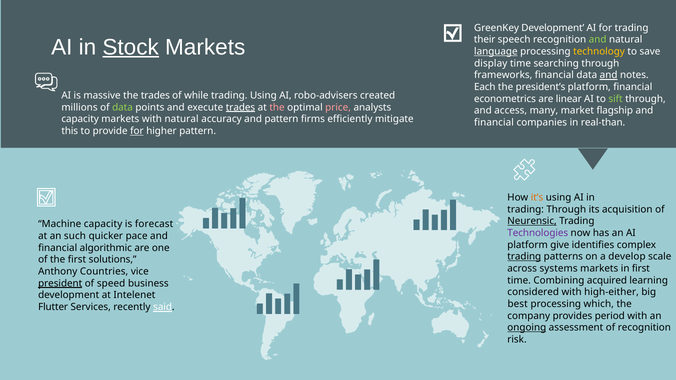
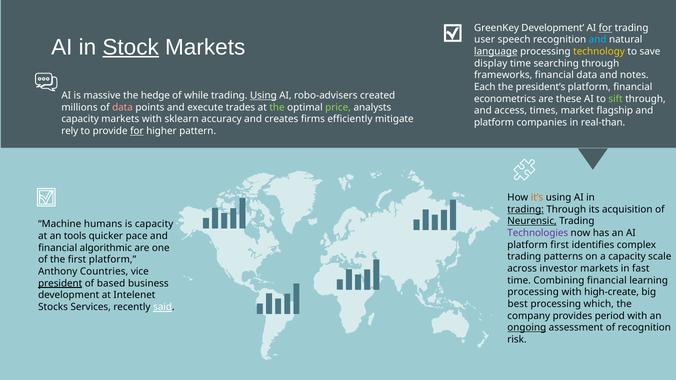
for underline: none -> present (605, 28)
their: their -> user (485, 40)
and colour: light green -> light blue (598, 40)
and underline: present -> none (609, 75)
the trades: trades -> hedge (155, 96)
Using underline: none -> present (263, 96)
linear: linear -> these (569, 99)
data colour: light green -> pink (122, 107)
trades underline: present -> none (240, 107)
the colour: pink -> light green (277, 107)
price colour: pink -> light green (338, 107)
many: many -> times (544, 111)
with natural: natural -> sklearn (182, 119)
and pattern: pattern -> creates (281, 119)
financial: financial -> platform (494, 123)
this: this -> rely (70, 131)
trading underline: none -> present (526, 209)
Machine capacity: capacity -> humans (103, 224)
is forecast: forecast -> capacity (154, 224)
such: such -> tools (75, 236)
platform give: give -> first (560, 245)
trading underline: present -> none (524, 257)
a develop: develop -> capacity (627, 257)
first solutions: solutions -> platform (113, 260)
systems: systems -> investor (559, 269)
in first: first -> fast (641, 269)
Combining acquired: acquired -> financial (607, 280)
speed: speed -> based (111, 283)
considered: considered -> processing (533, 292)
high-either: high-either -> high-create (612, 292)
Flutter: Flutter -> Stocks (53, 307)
